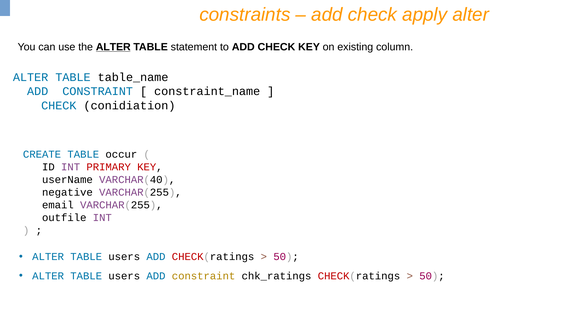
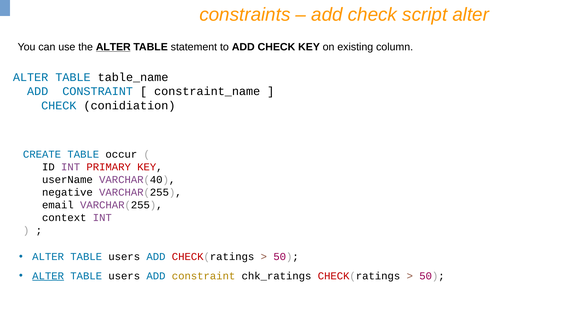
apply: apply -> script (425, 15)
outfile: outfile -> context (64, 218)
ALTER underline: none -> present (48, 276)
